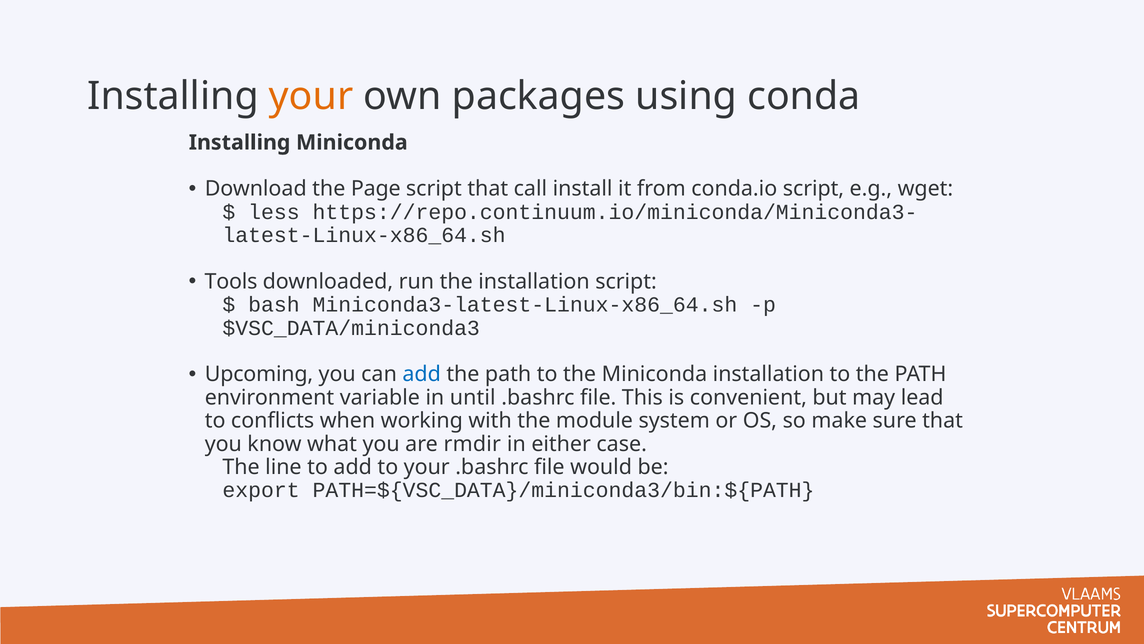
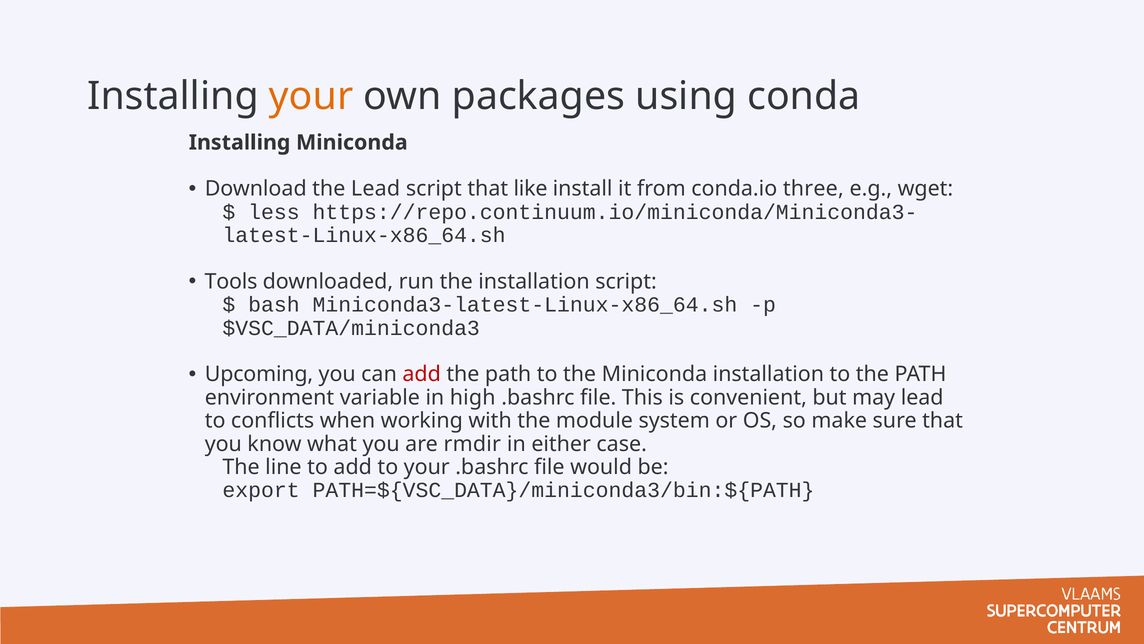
the Page: Page -> Lead (376, 189)
call: call -> like (530, 189)
conda.io script: script -> three (813, 189)
add colour: blue -> red (422, 374)
until: until -> high (473, 397)
